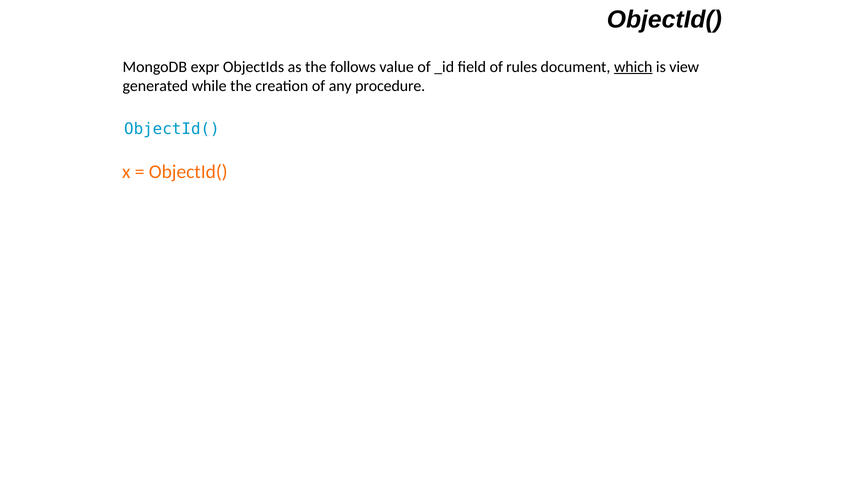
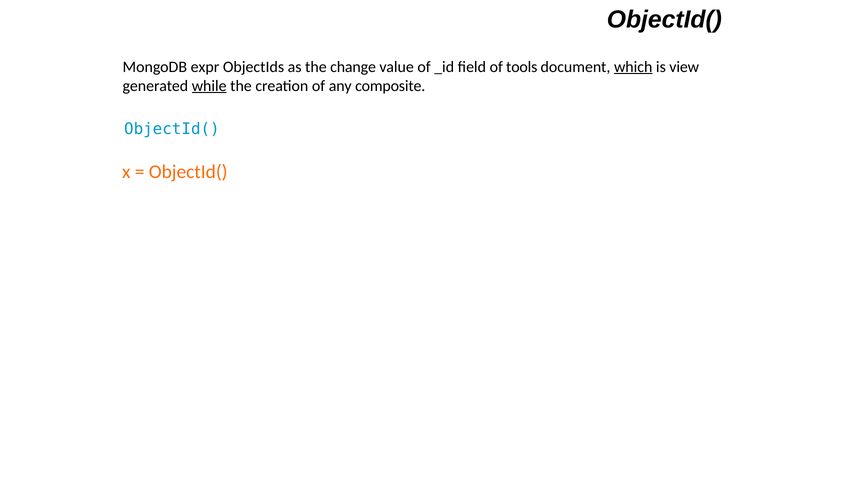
follows: follows -> change (353, 67)
rules: rules -> tools (522, 67)
while underline: none -> present (209, 86)
procedure: procedure -> composite (390, 86)
